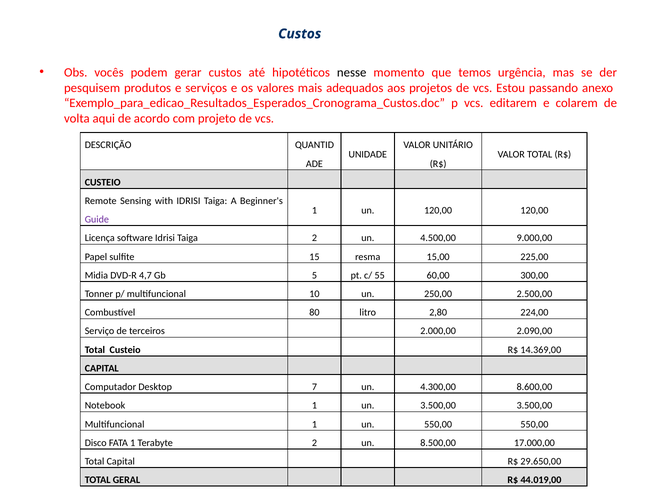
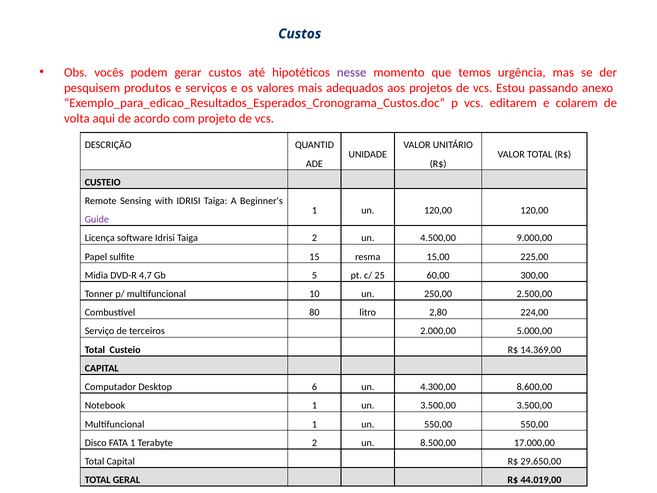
nesse colour: black -> purple (352, 72)
55: 55 -> 25 (380, 275)
2.090,00: 2.090,00 -> 5.000,00 (534, 331)
7: 7 -> 6 (314, 387)
